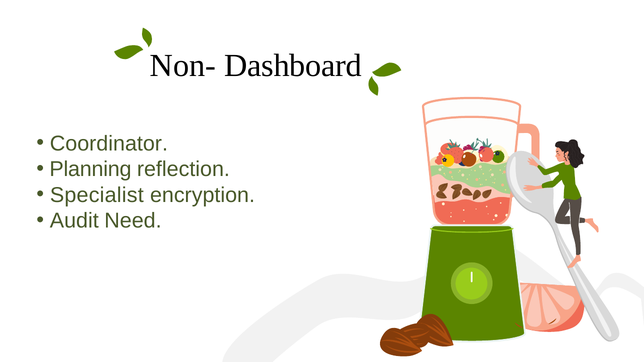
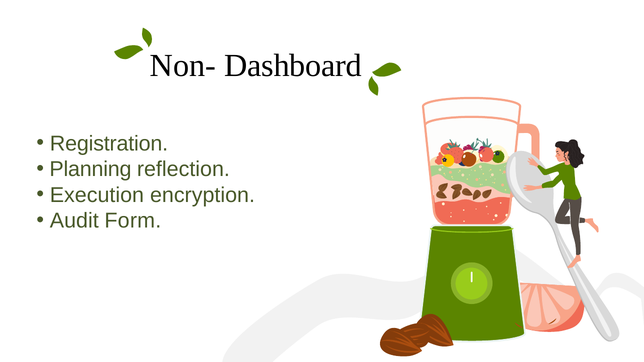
Coordinator: Coordinator -> Registration (109, 144)
Specialist: Specialist -> Execution (97, 195)
Need: Need -> Form (133, 221)
